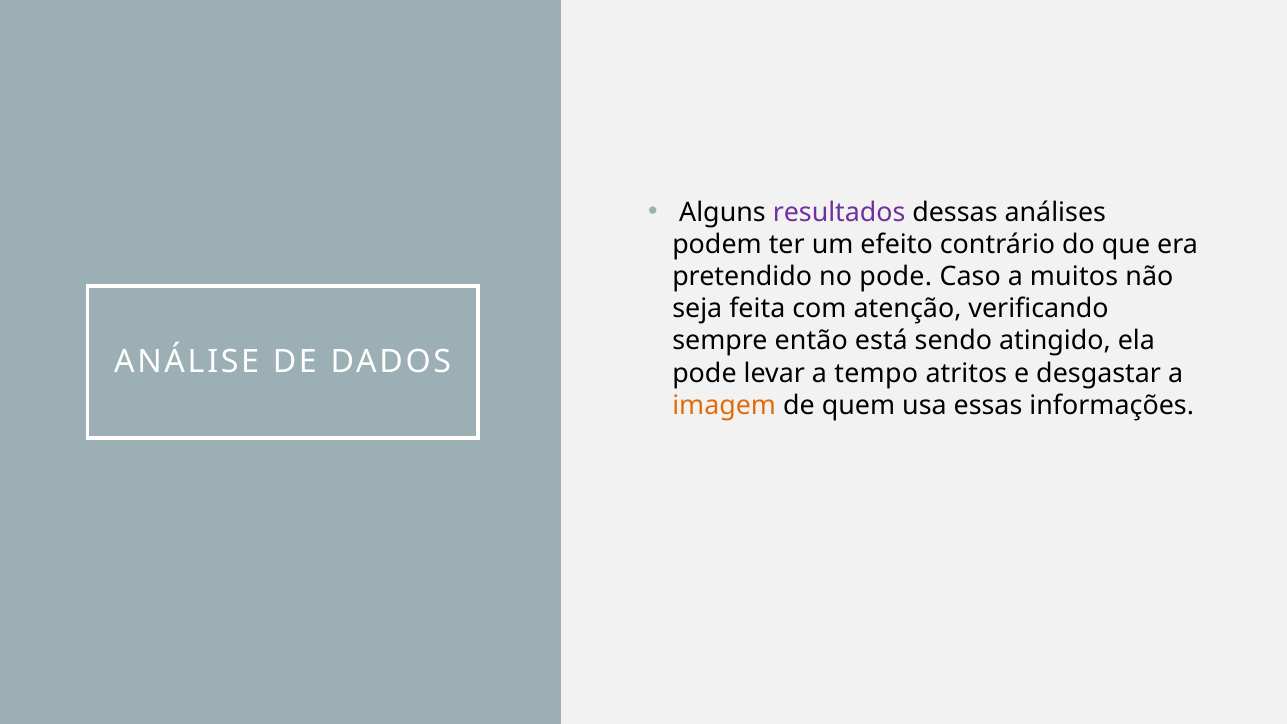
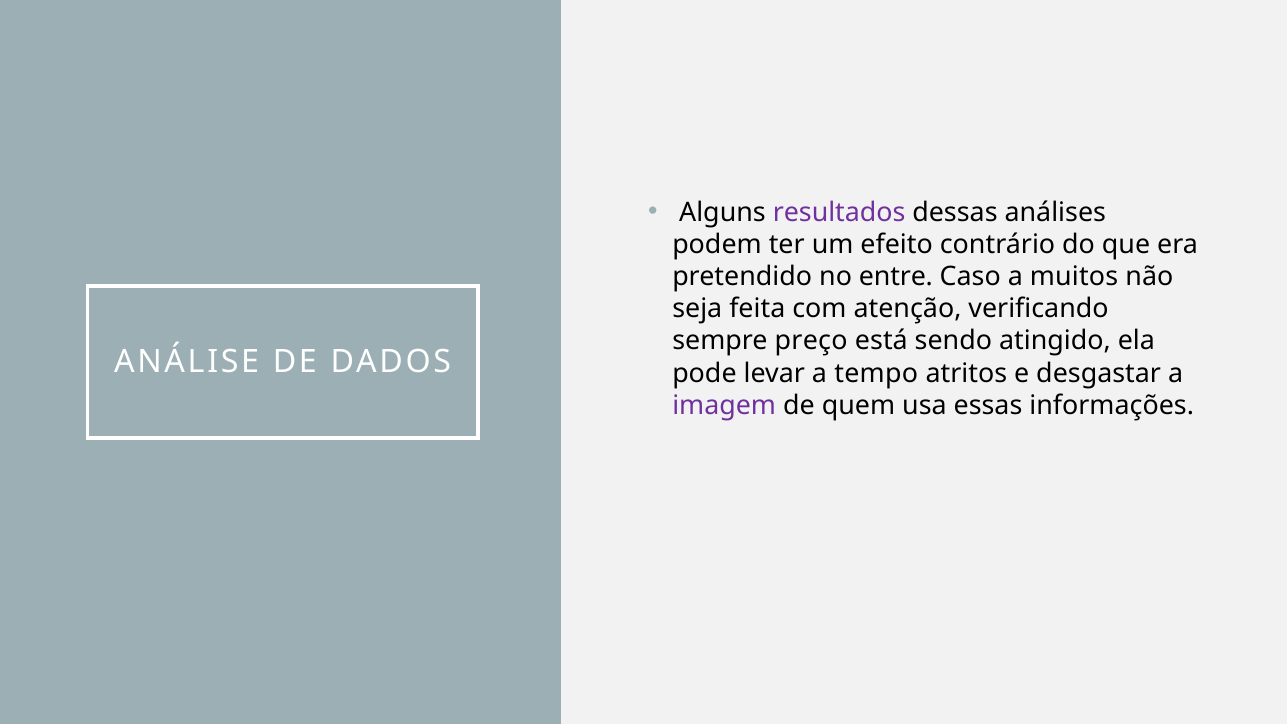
no pode: pode -> entre (896, 277)
então: então -> preço (811, 341)
imagem colour: orange -> purple (724, 405)
